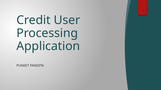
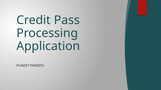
User: User -> Pass (67, 20)
